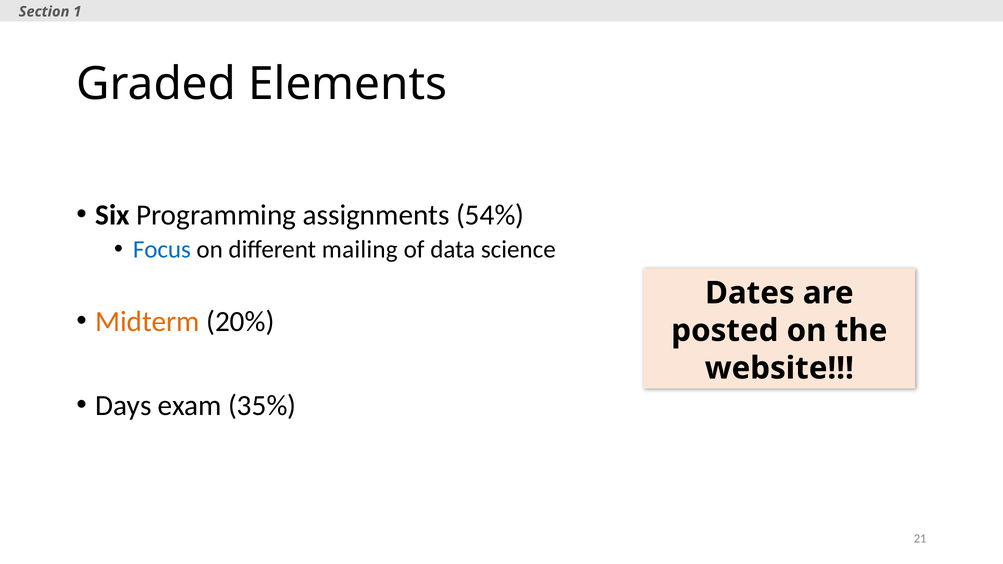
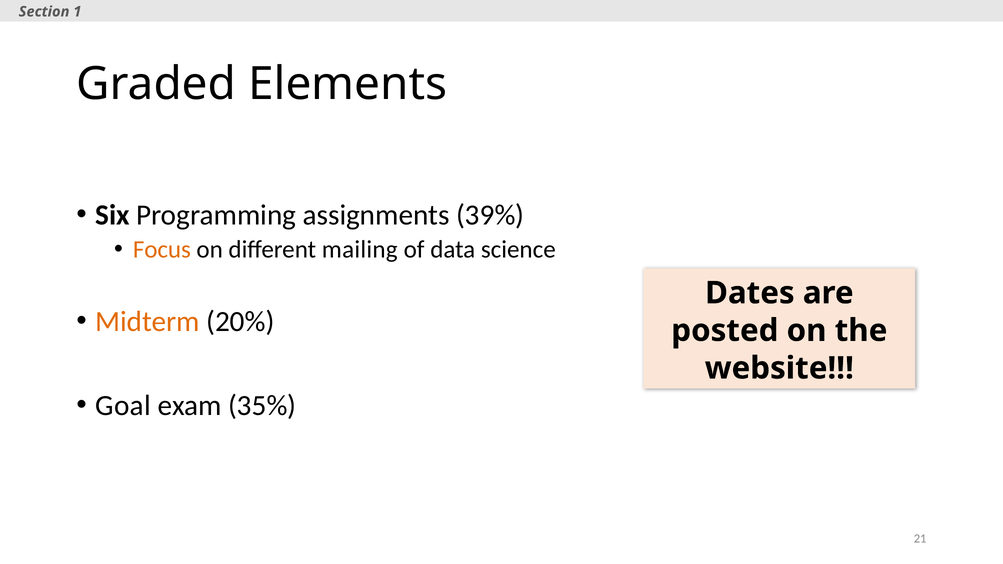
54%: 54% -> 39% (490, 215)
Focus colour: blue -> orange (162, 250)
Days: Days -> Goal (123, 406)
